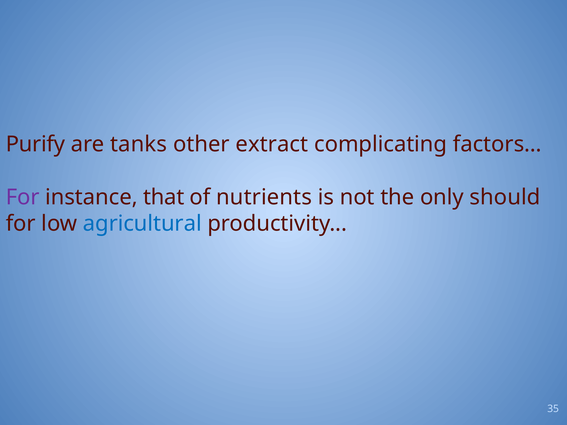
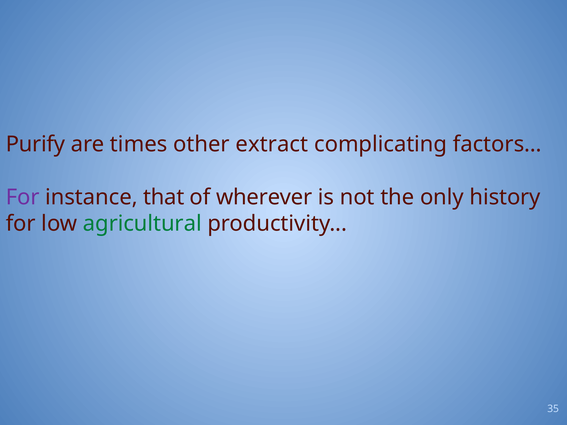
tanks: tanks -> times (139, 144)
nutrients: nutrients -> wherever (264, 197)
should: should -> history (505, 197)
agricultural colour: blue -> green (142, 224)
